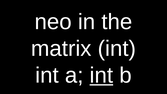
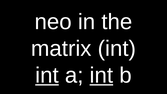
int underline: none -> present (47, 75)
